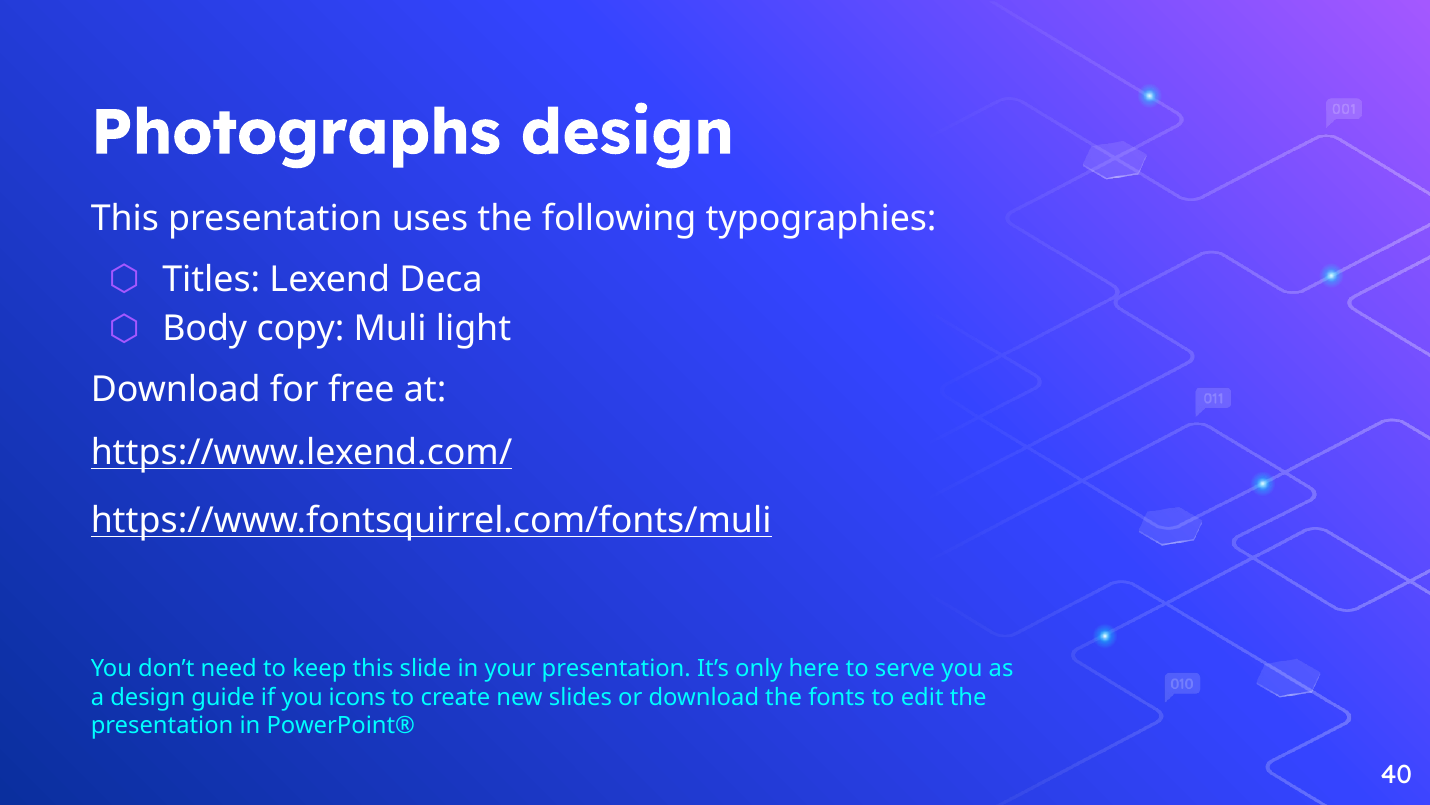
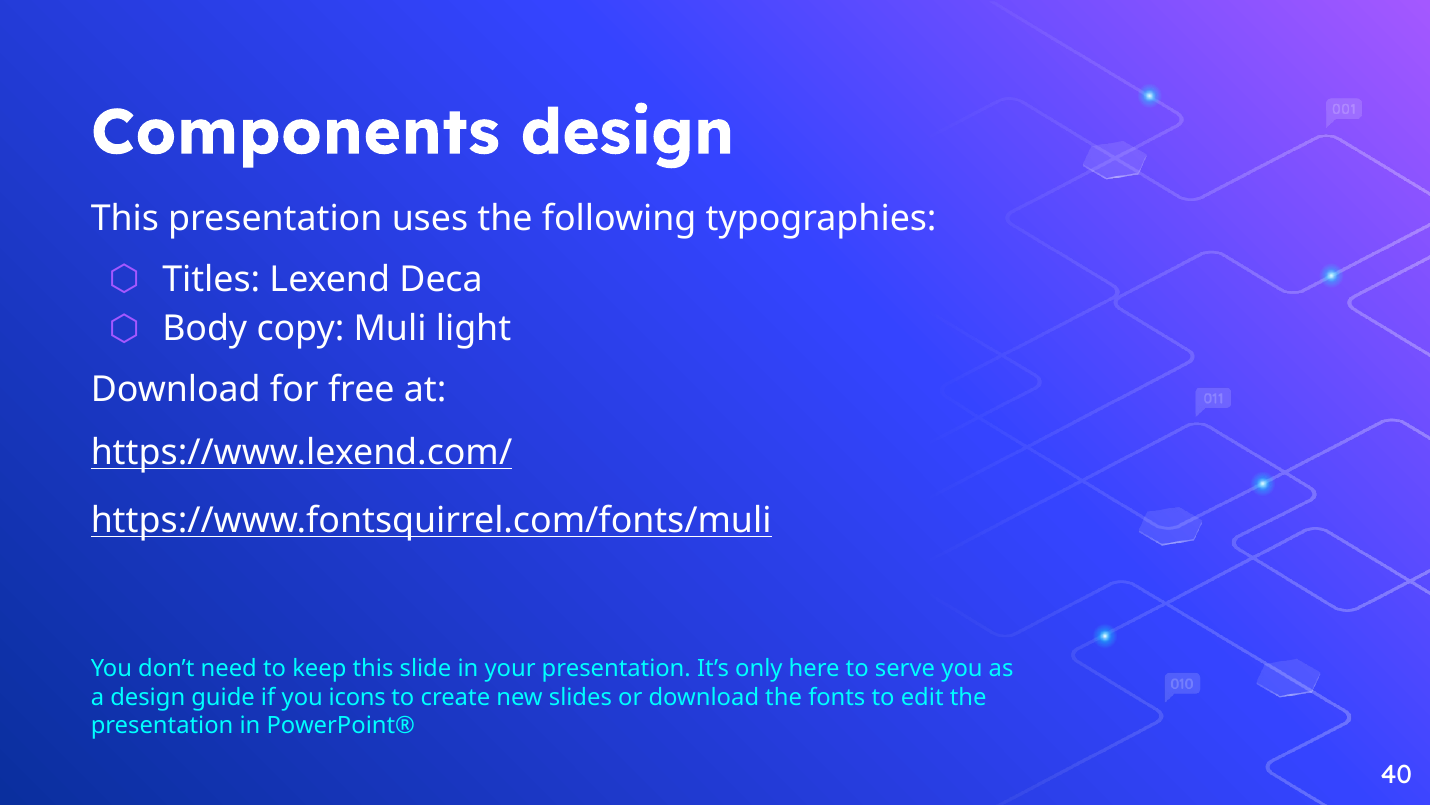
Photographs: Photographs -> Components (295, 133)
